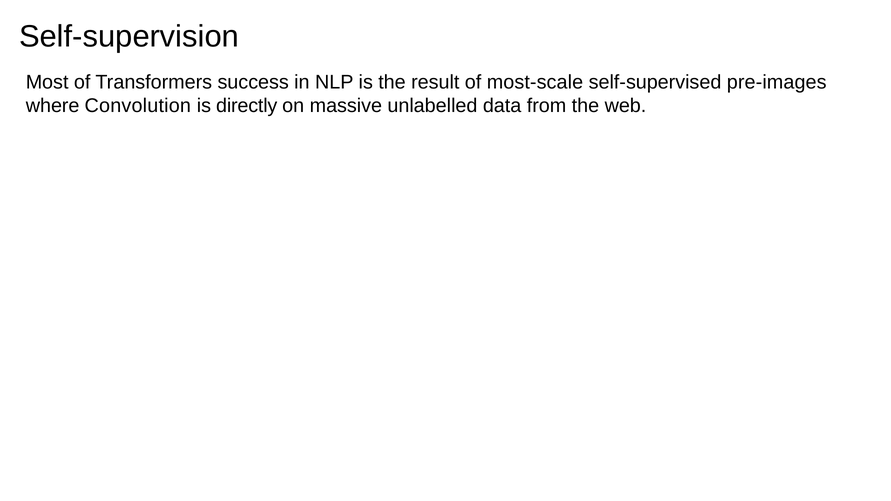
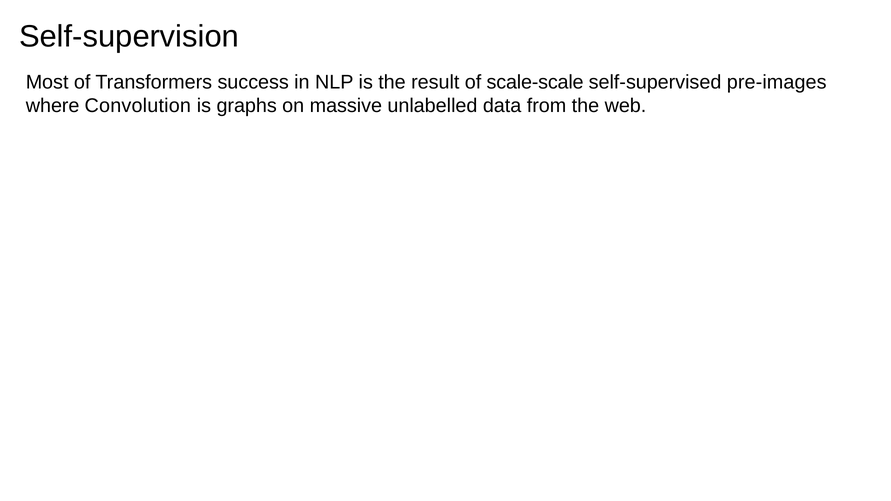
most-scale: most-scale -> scale-scale (535, 82)
directly: directly -> graphs (247, 106)
